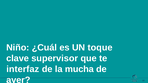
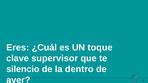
Niño: Niño -> Eres (18, 48)
interfaz: interfaz -> silencio (23, 69)
mucha: mucha -> dentro (79, 69)
